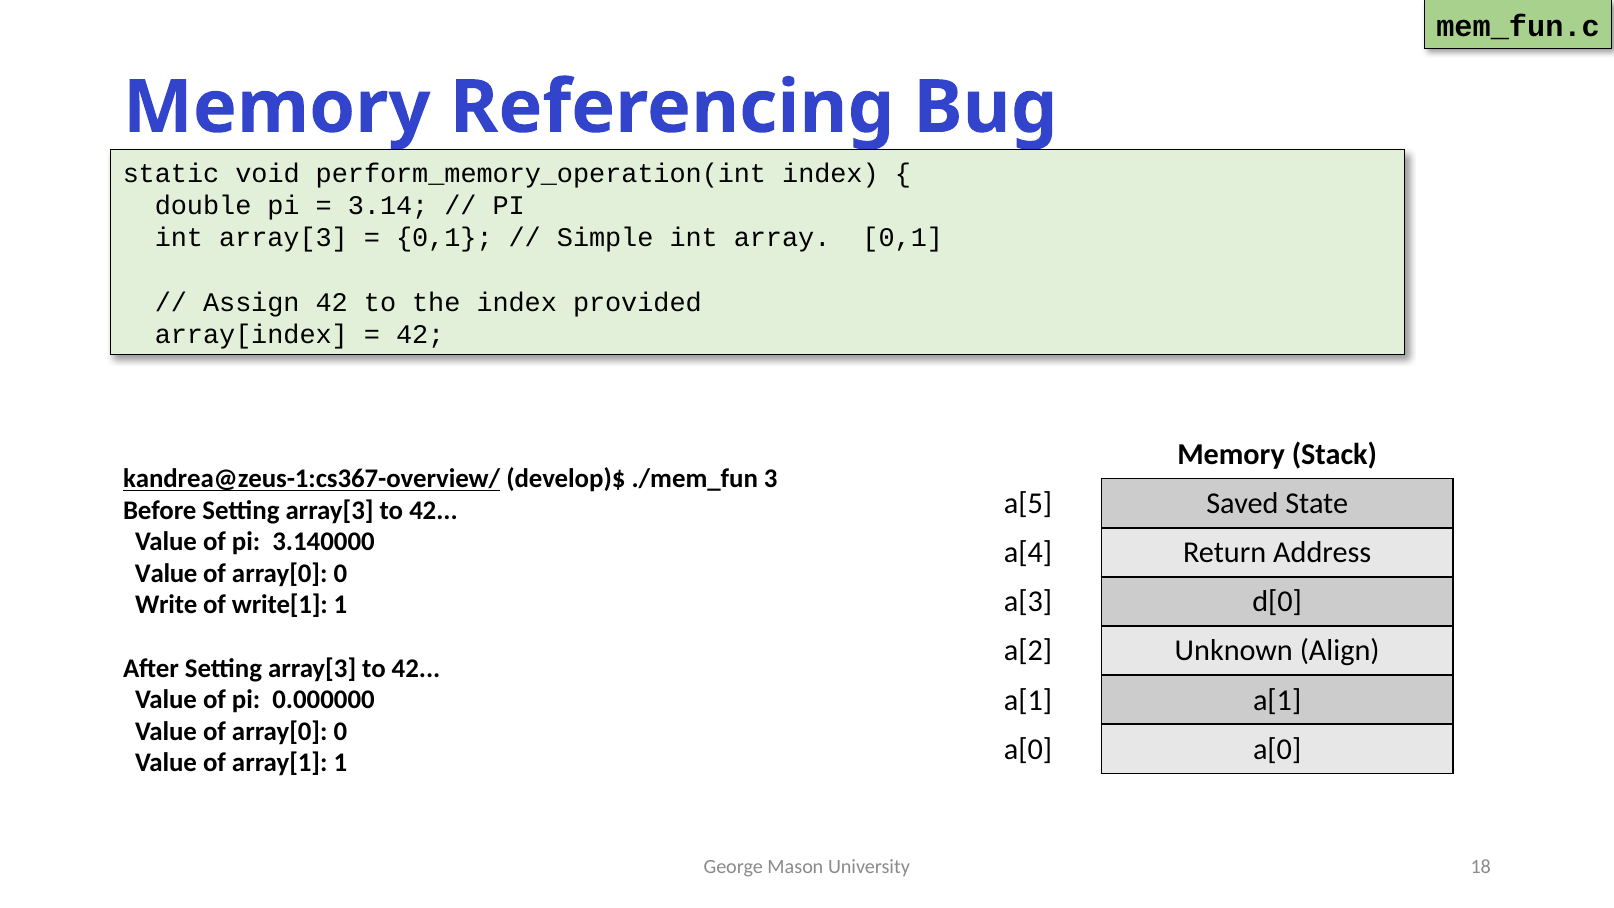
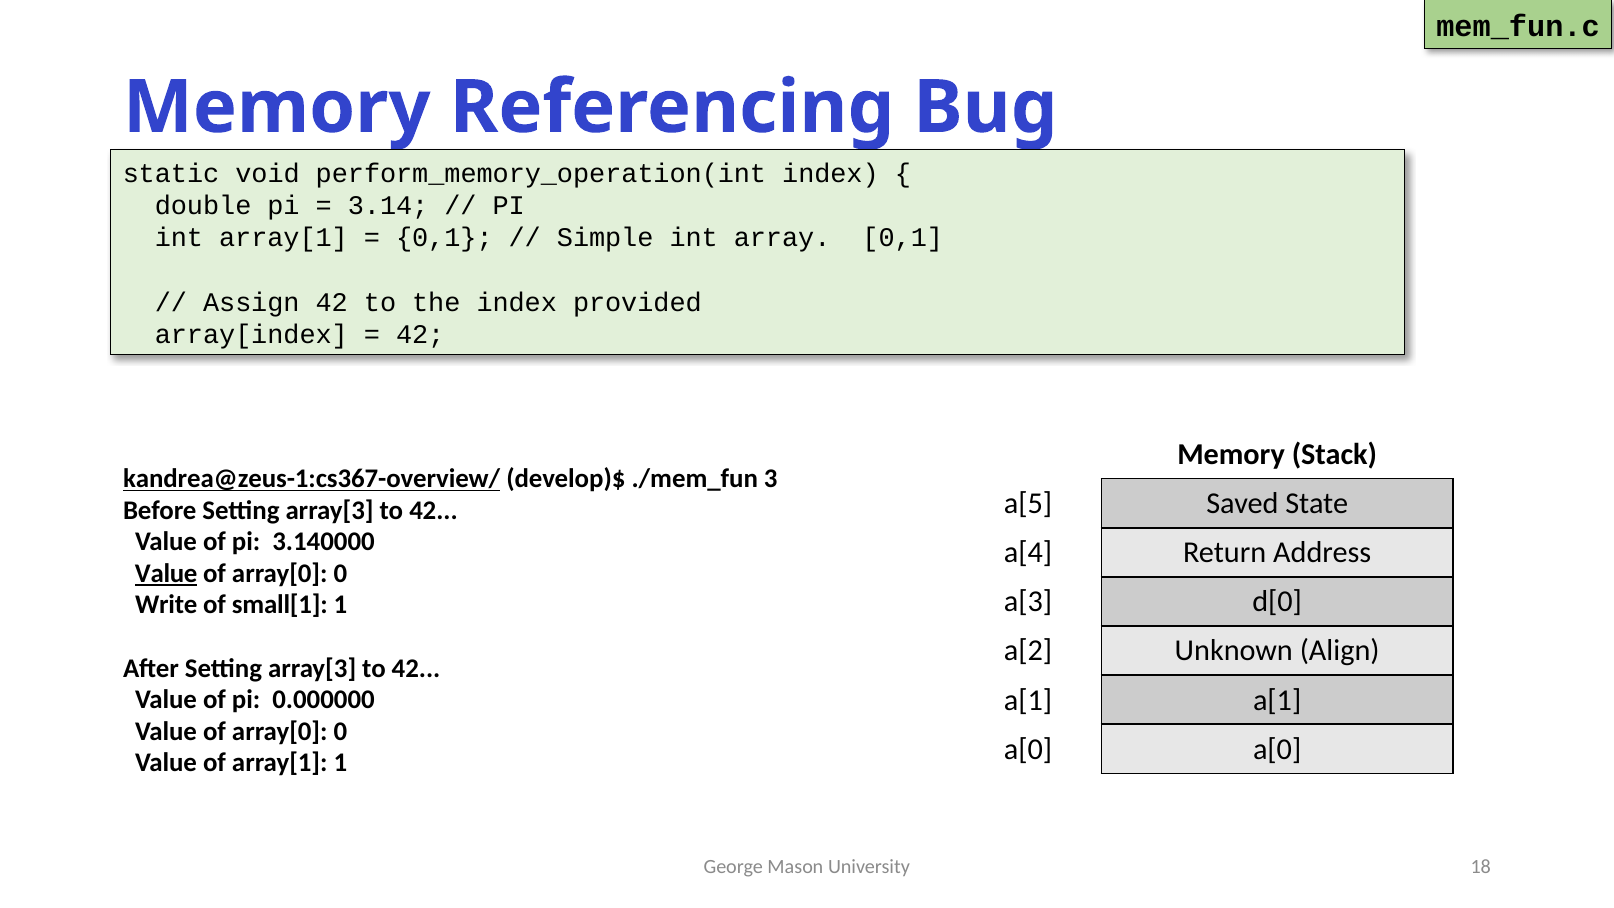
int array[3: array[3 -> array[1 (283, 238)
Value underline: none -> present (166, 573)
write[1: write[1 -> small[1 (280, 605)
